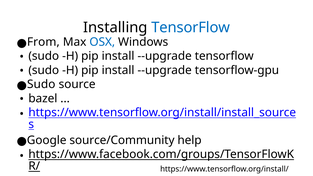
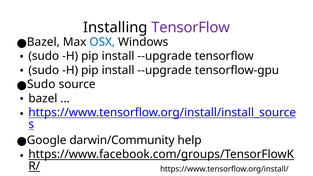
TensorFlow colour: blue -> purple (191, 28)
From: From -> Bazel (43, 42)
source/Community: source/Community -> darwin/Community (122, 140)
